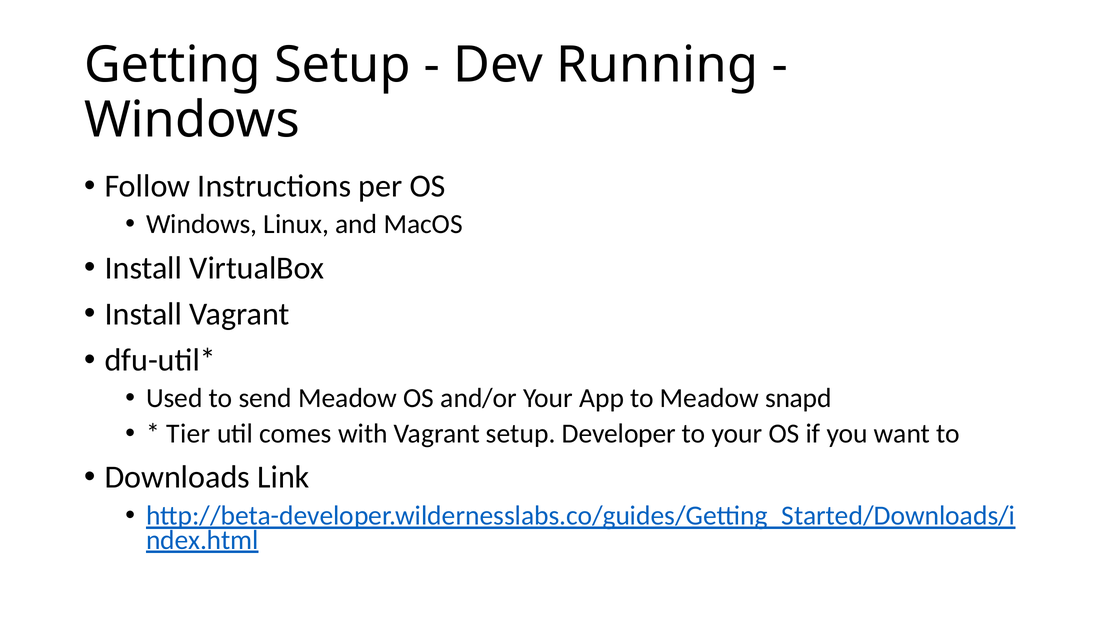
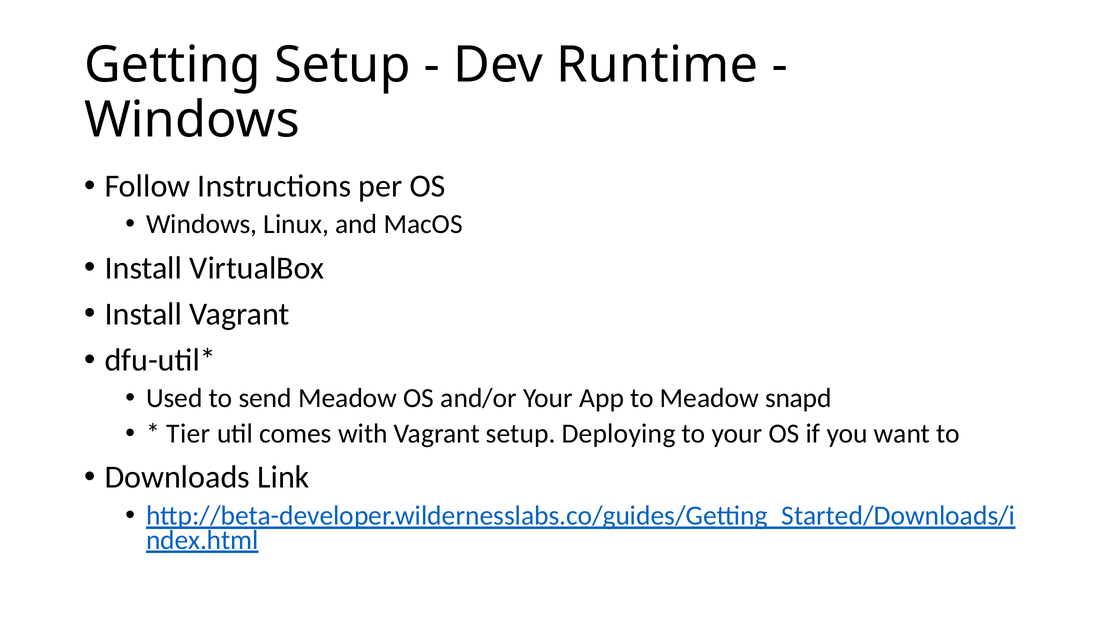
Running: Running -> Runtime (657, 65)
Developer: Developer -> Deploying (619, 434)
